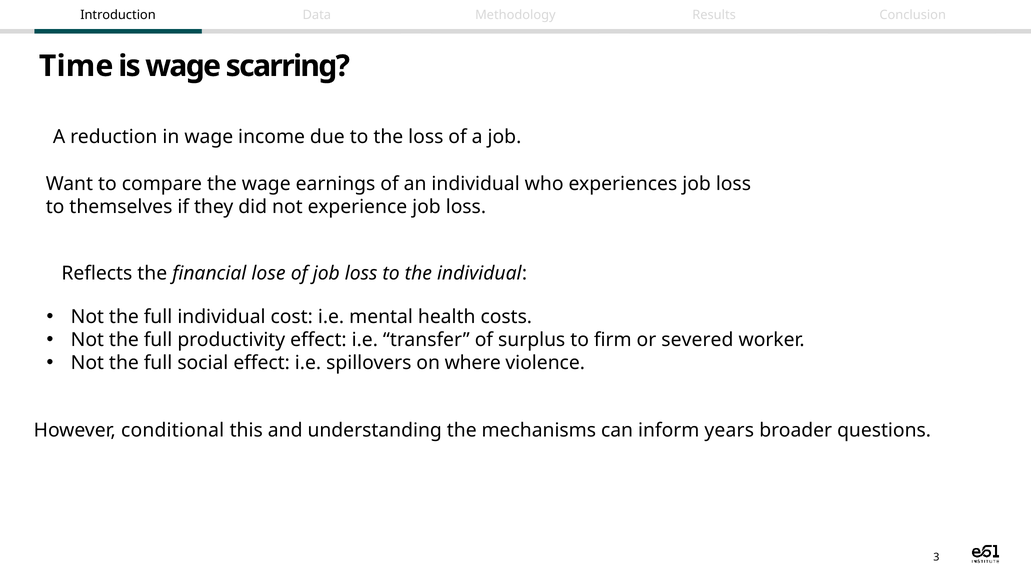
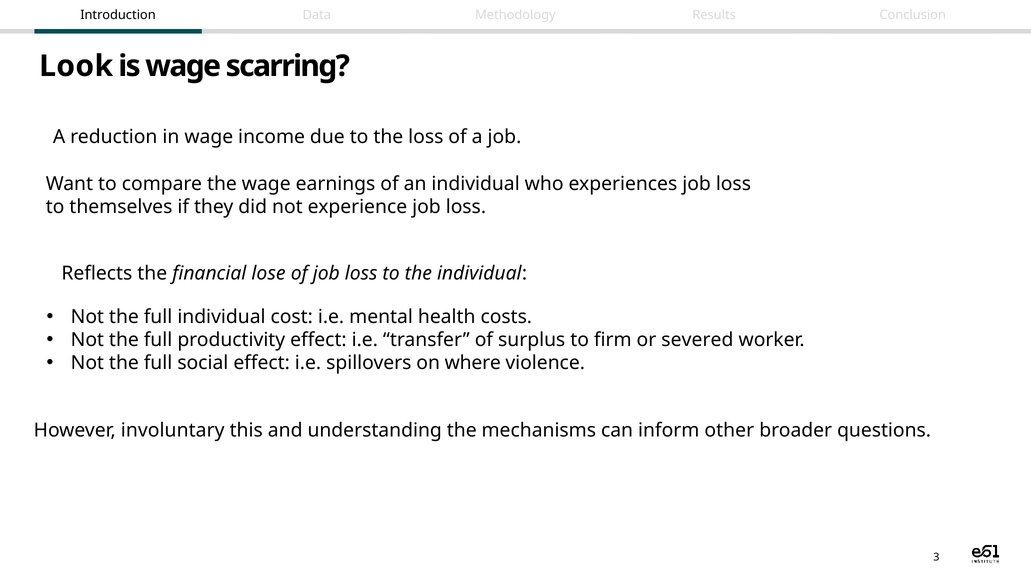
Time: Time -> Look (76, 66)
conditional: conditional -> involuntary (173, 430)
years: years -> other (729, 430)
